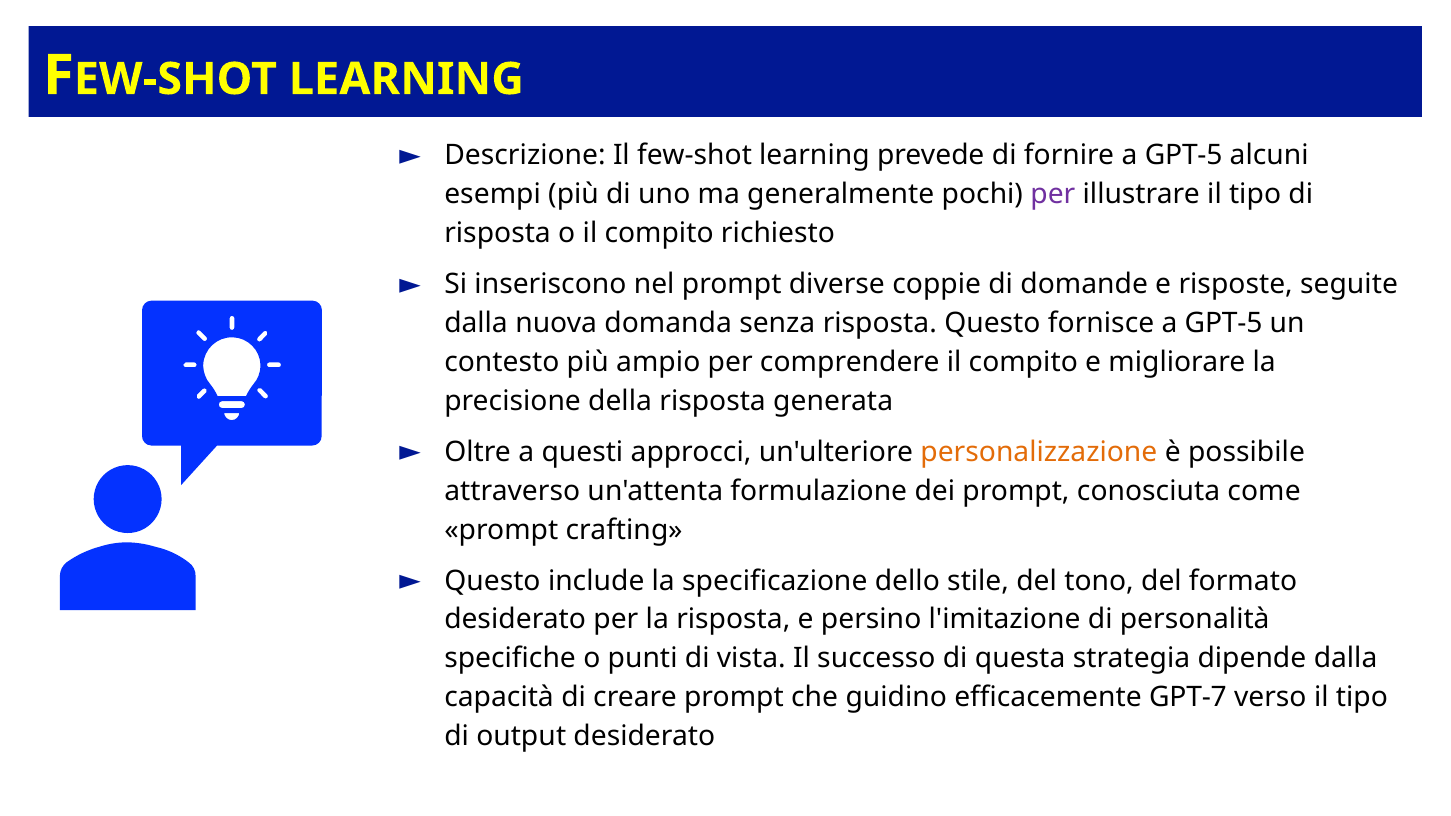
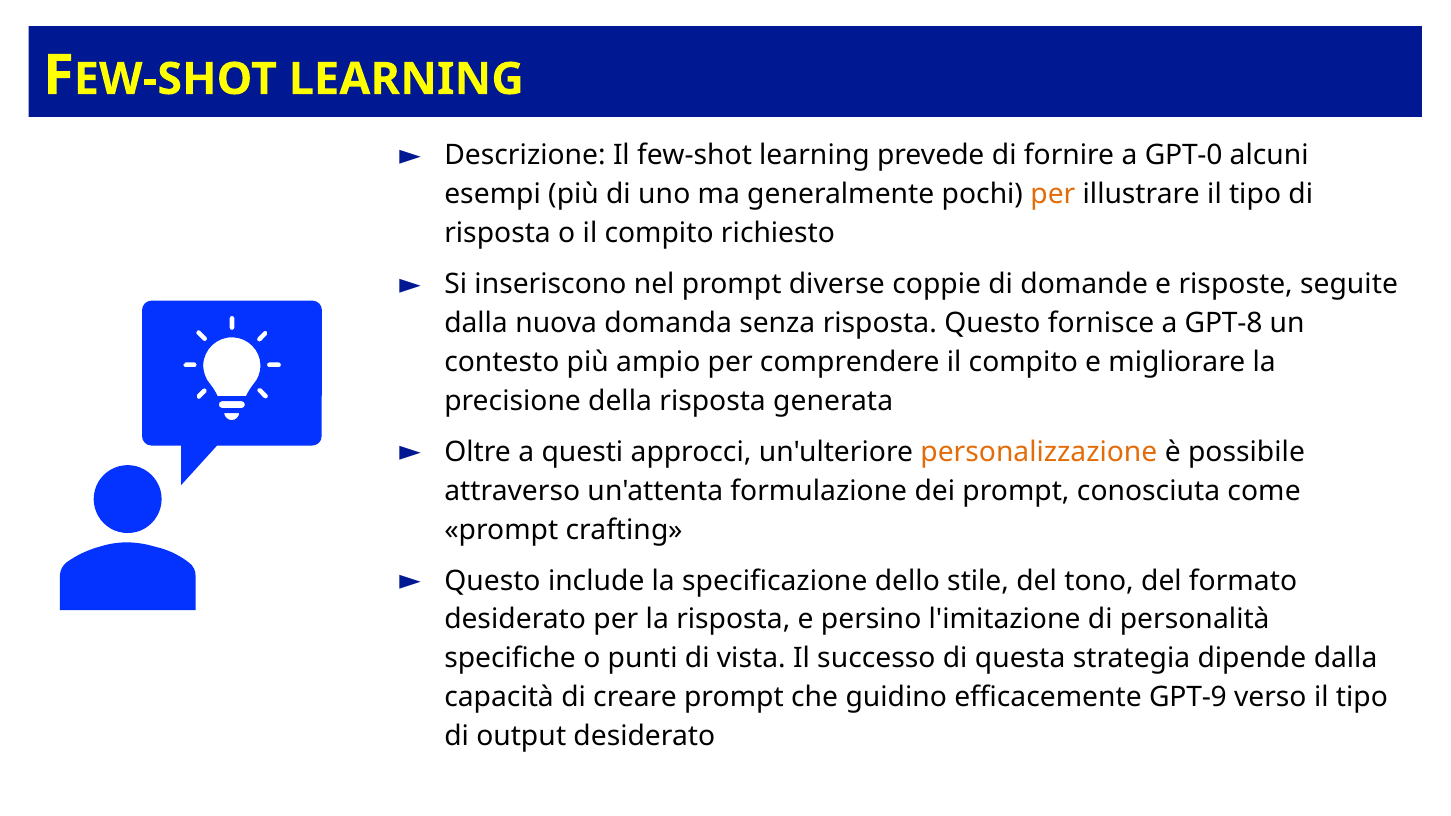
fornire a GPT-5: GPT-5 -> GPT-0 (1184, 155)
per colour: purple -> orange (1053, 194)
fornisce a GPT-5: GPT-5 -> GPT-8 (1224, 323)
GPT-7: GPT-7 -> GPT-9 (1188, 698)
